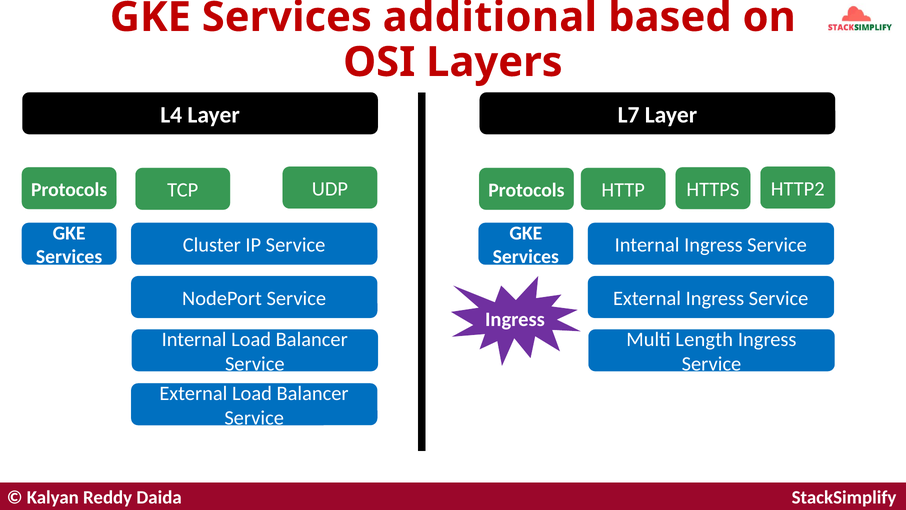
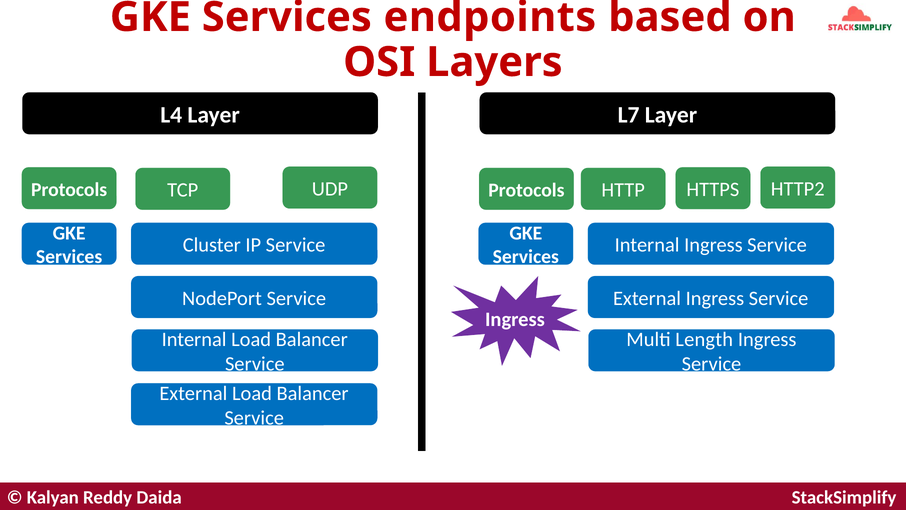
additional: additional -> endpoints (490, 17)
